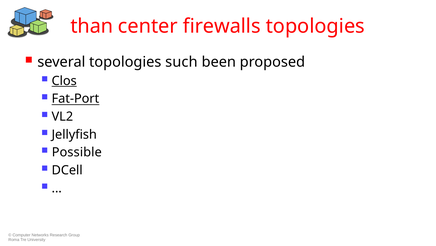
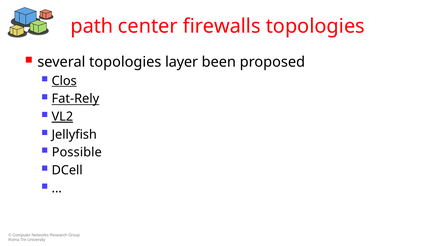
than: than -> path (92, 26)
such: such -> layer (182, 62)
Fat-Port: Fat-Port -> Fat-Rely (75, 98)
VL2 underline: none -> present (62, 116)
